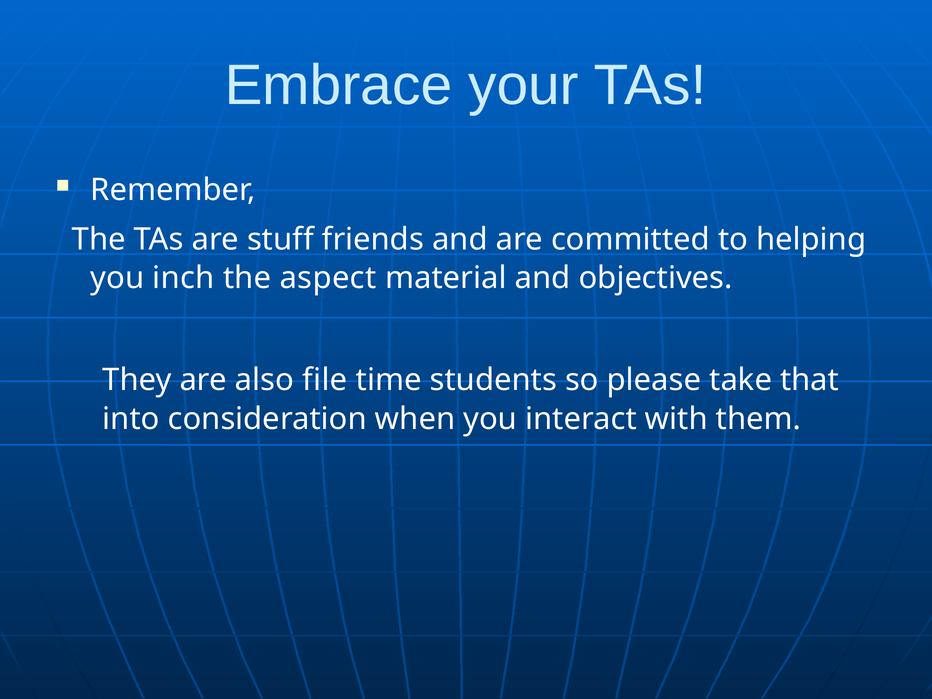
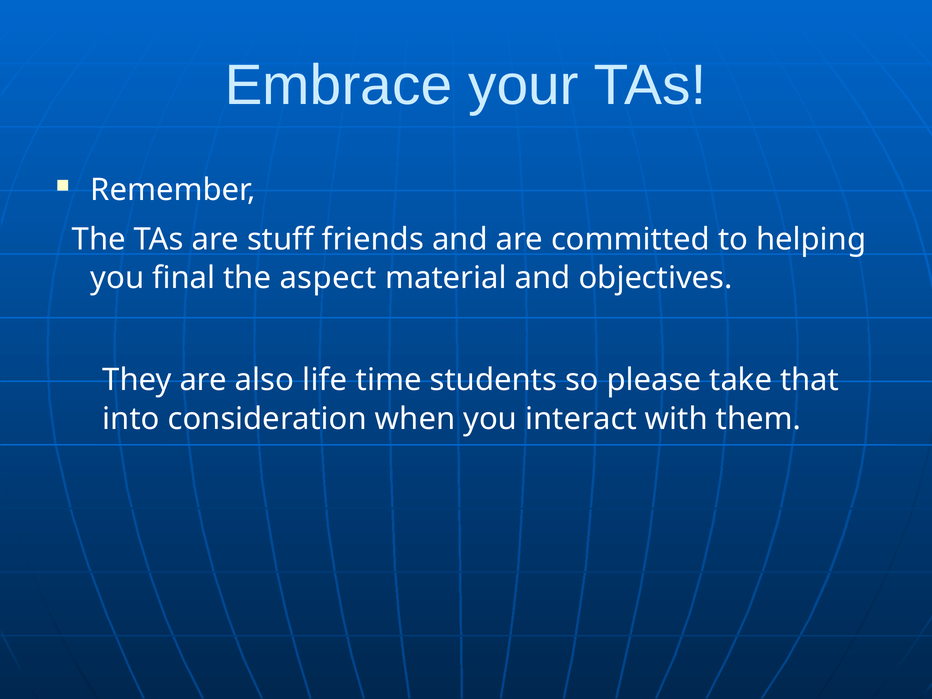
inch: inch -> final (184, 278)
file: file -> life (325, 380)
